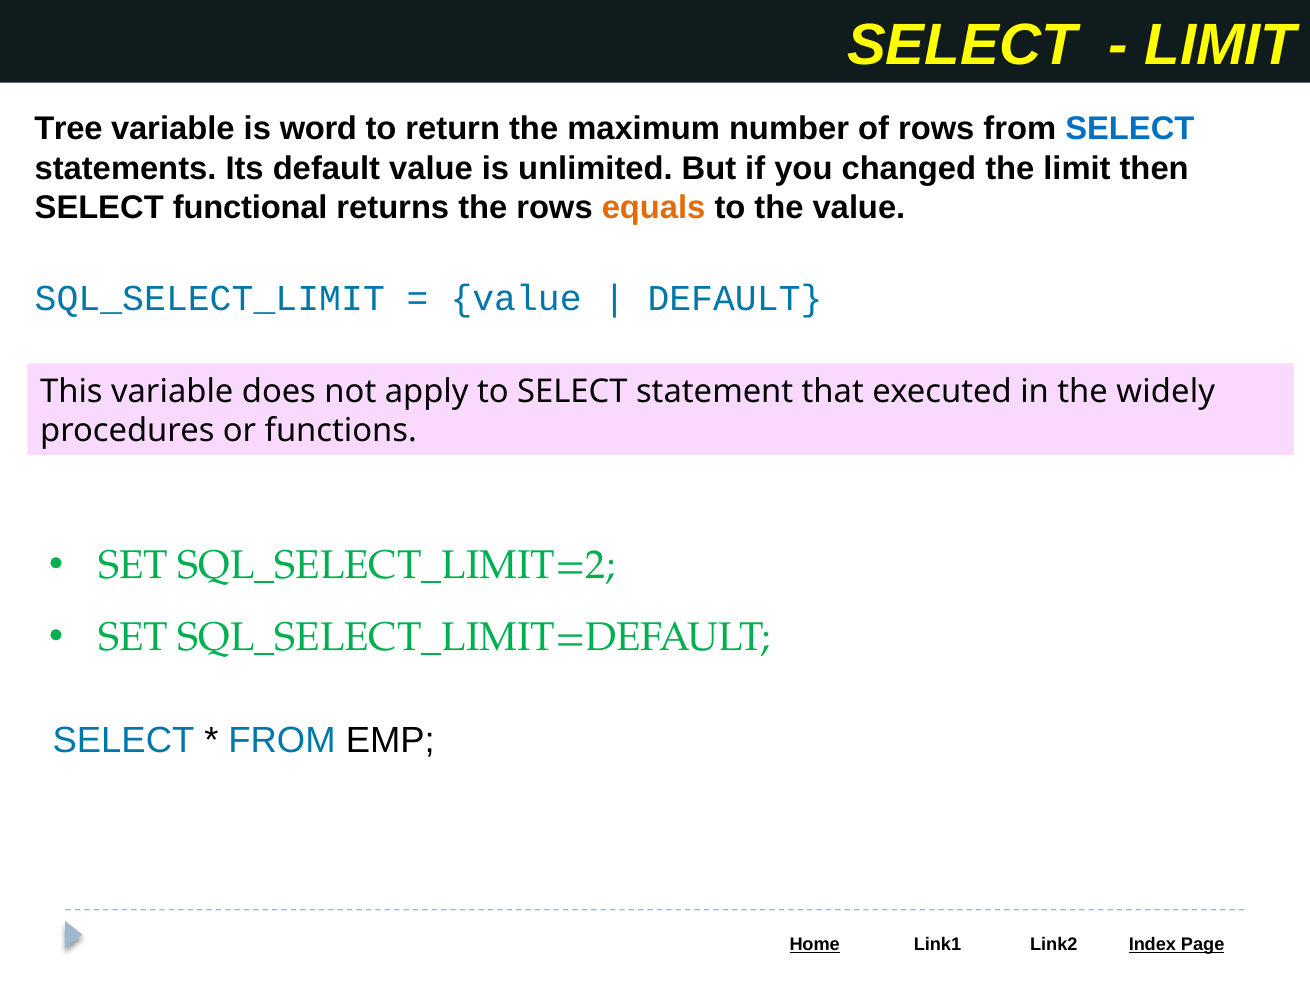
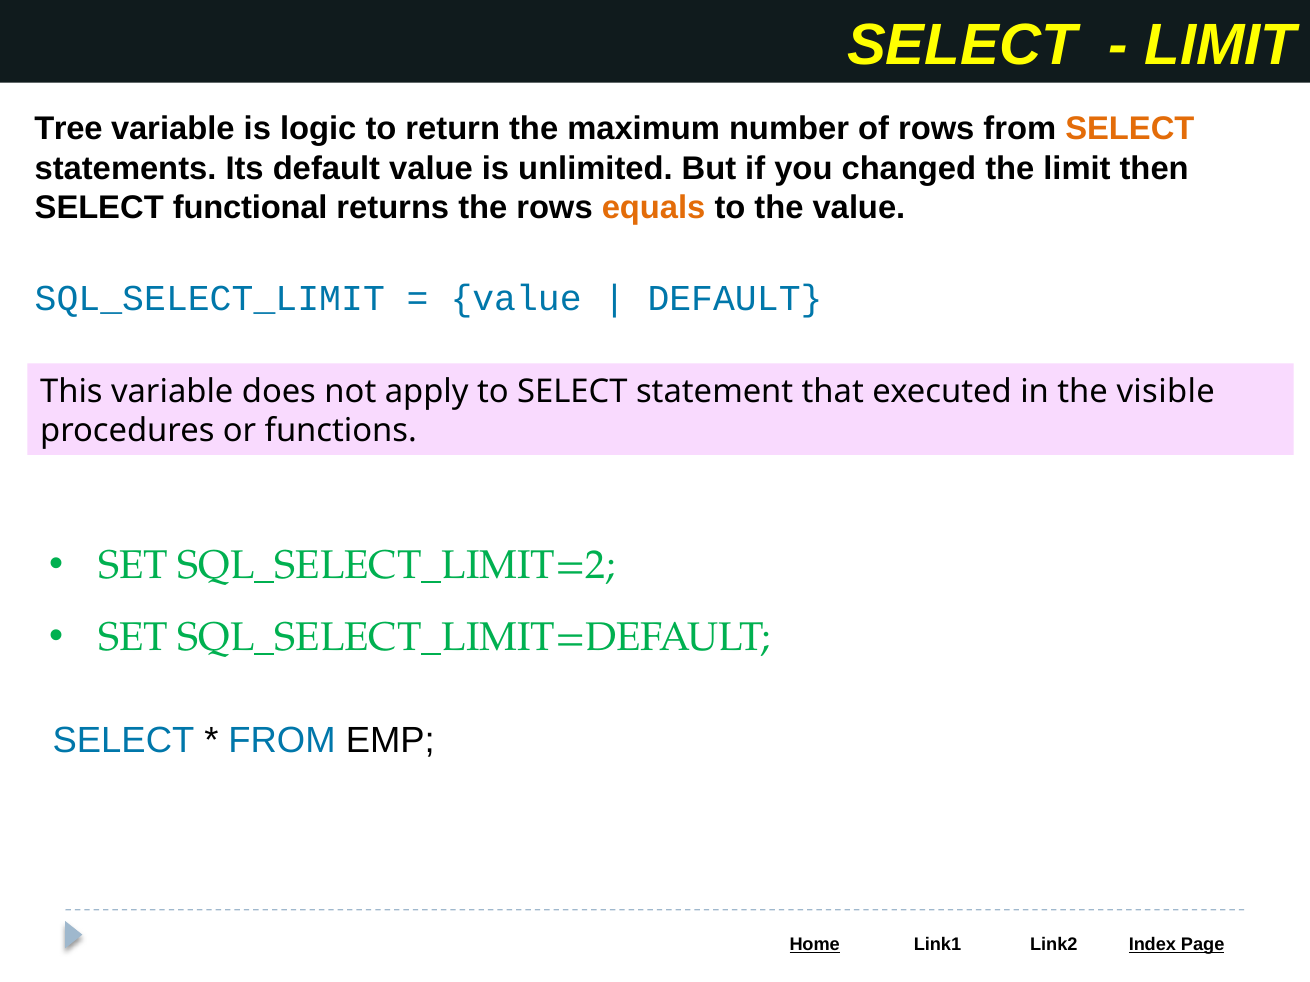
word: word -> logic (318, 129)
SELECT colour: blue -> orange (1130, 129)
widely: widely -> visible (1166, 392)
